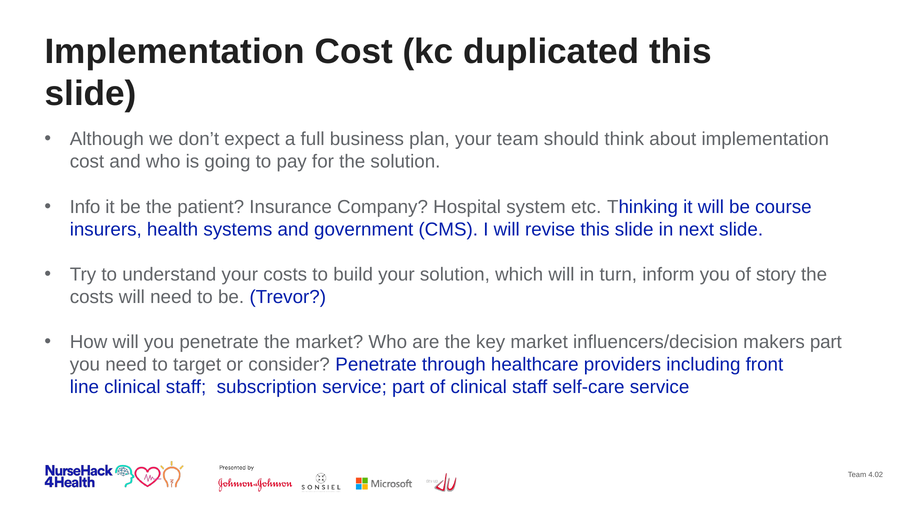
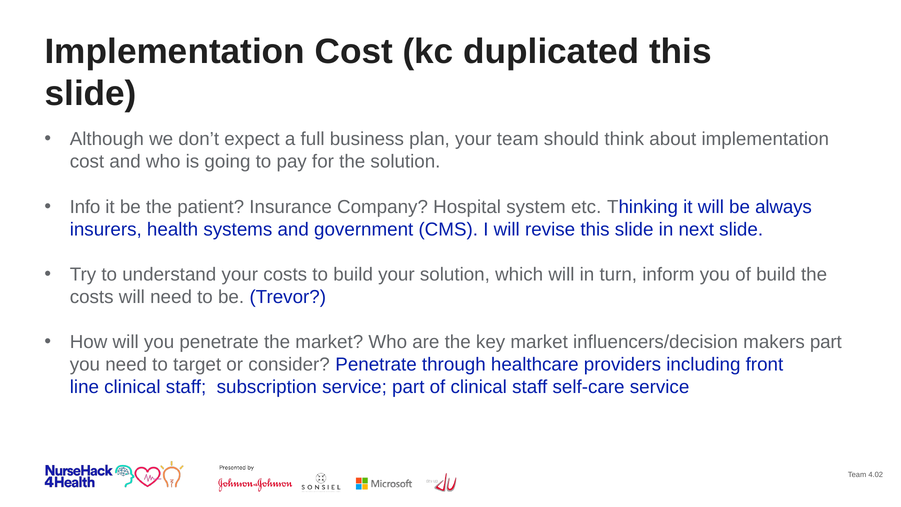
course: course -> always (784, 207)
of story: story -> build (776, 274)
